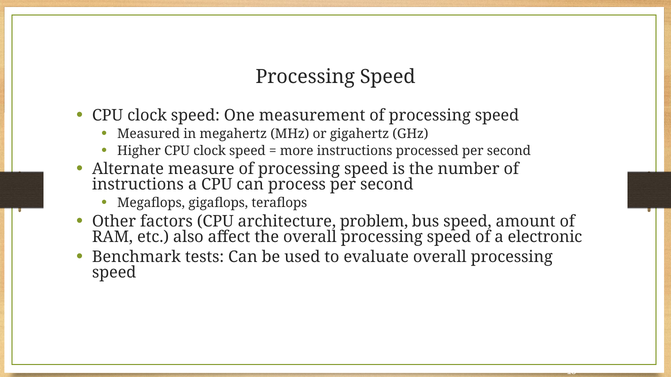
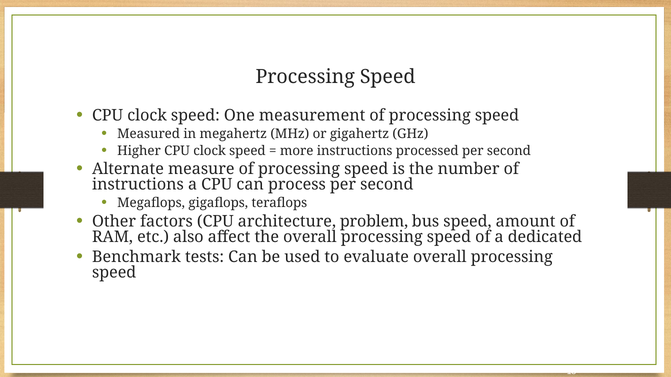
electronic: electronic -> dedicated (545, 237)
